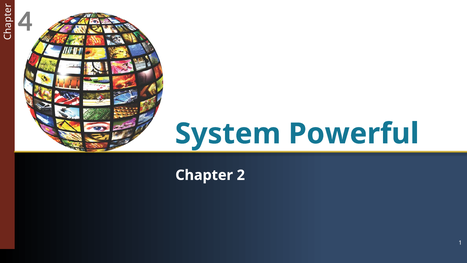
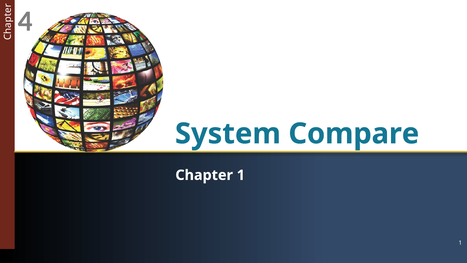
Powerful: Powerful -> Compare (354, 134)
Chapter 2: 2 -> 1 (241, 175)
